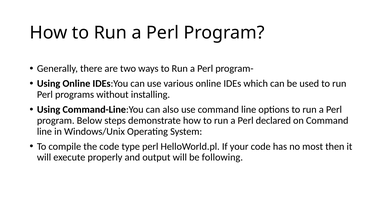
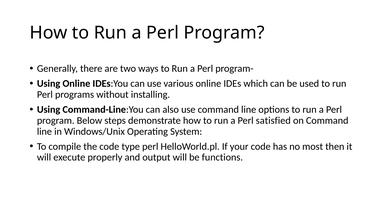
declared: declared -> satisfied (273, 120)
following: following -> functions (222, 157)
